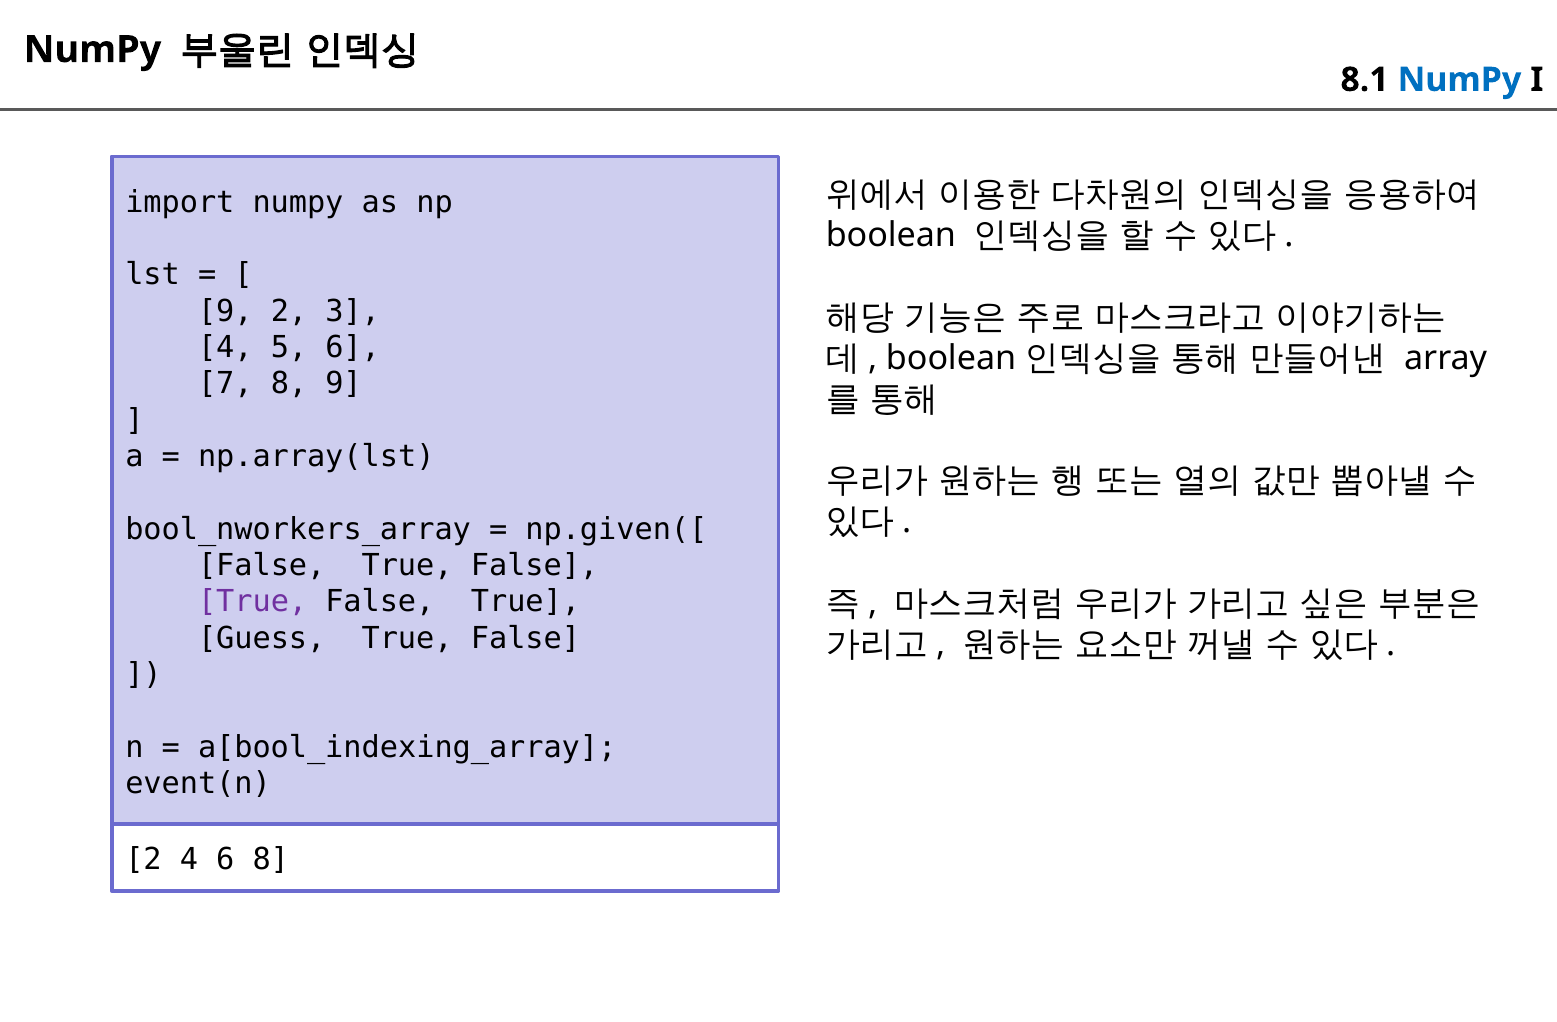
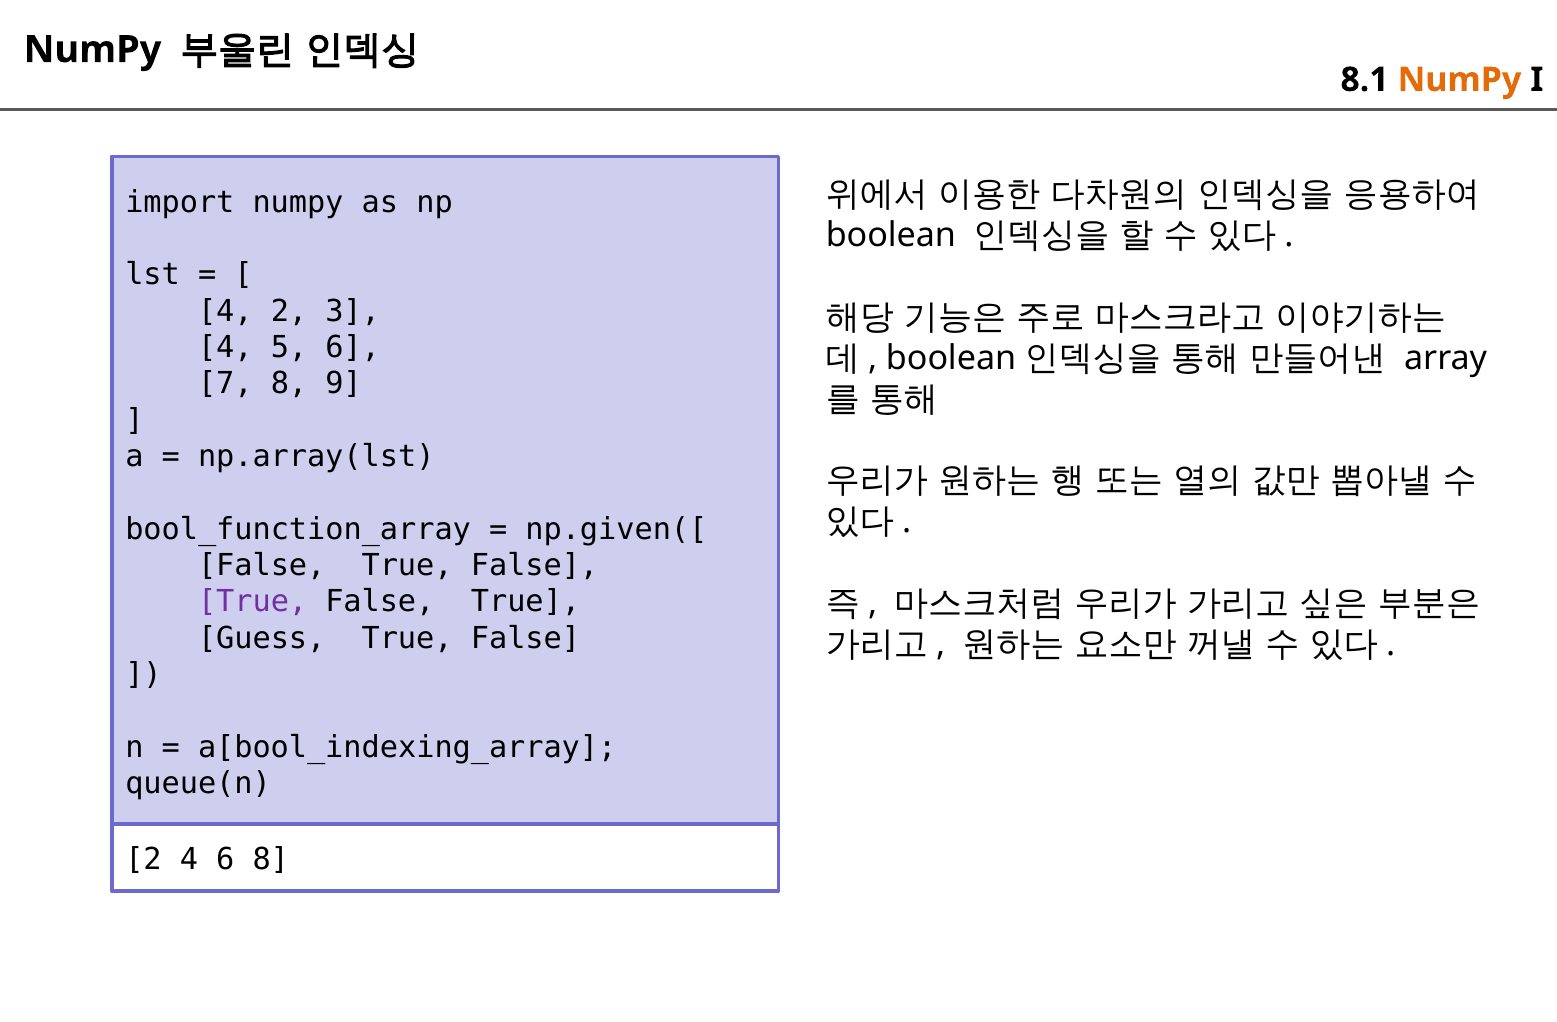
NumPy colour: blue -> orange (1459, 80)
9: 9 -> 4 (225, 311)
bool_nworkers_array: bool_nworkers_array -> bool_function_array (298, 529)
event(n: event(n -> queue(n (198, 784)
